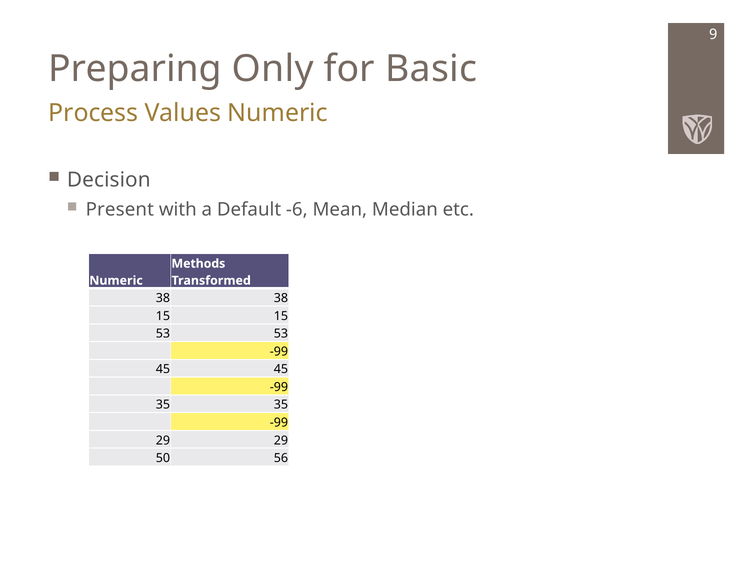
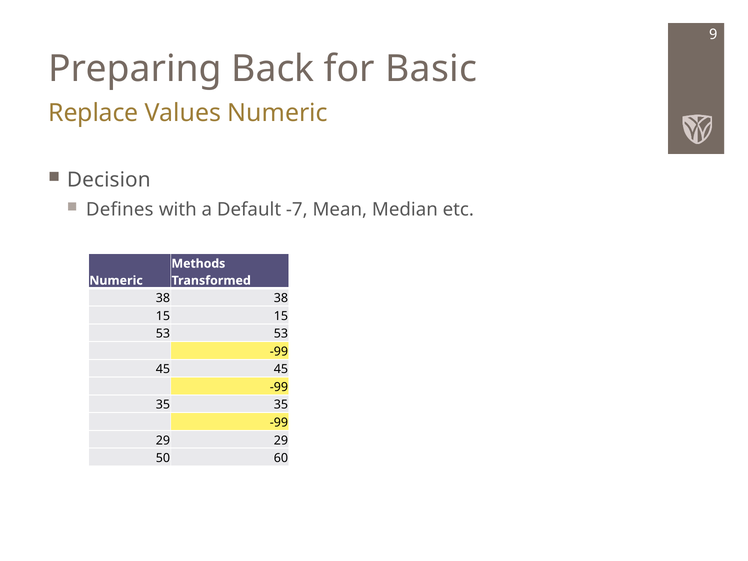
Only: Only -> Back (273, 69)
Process: Process -> Replace (93, 113)
Present: Present -> Defines (120, 210)
-6: -6 -> -7 (297, 210)
56: 56 -> 60 (281, 458)
